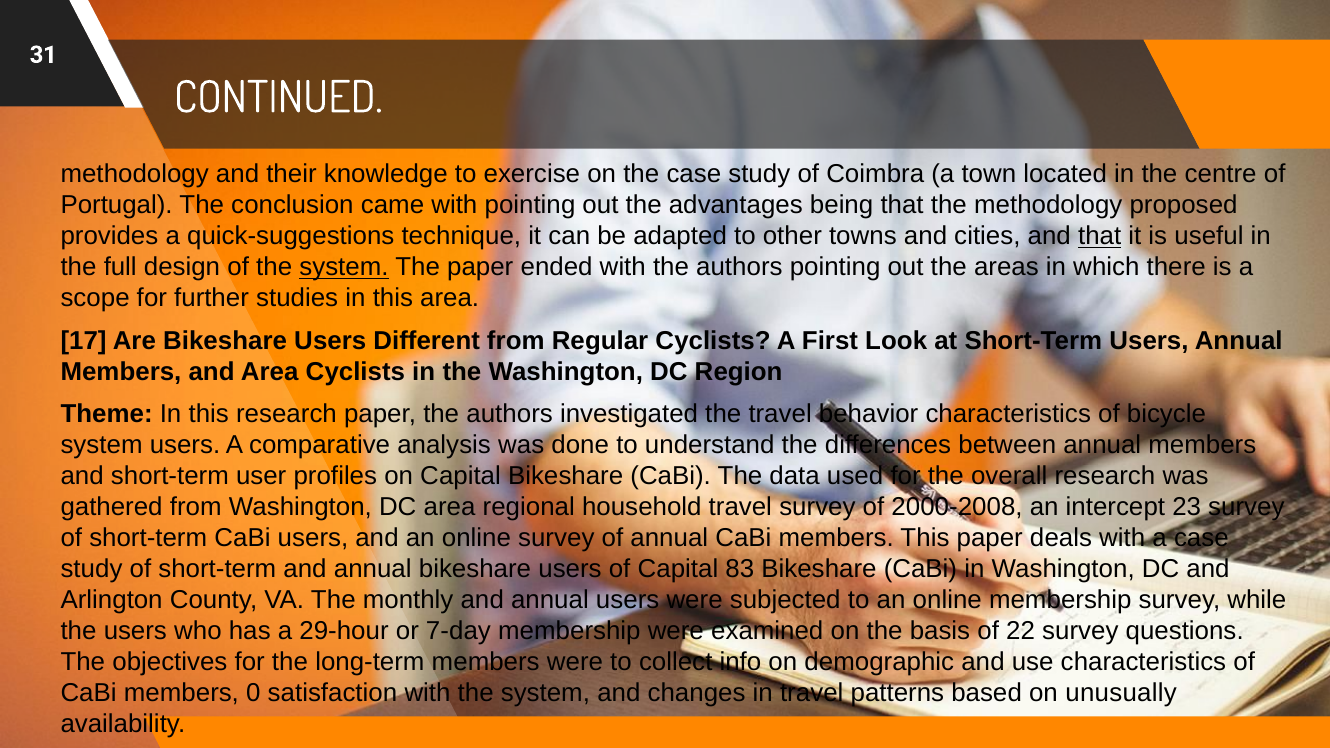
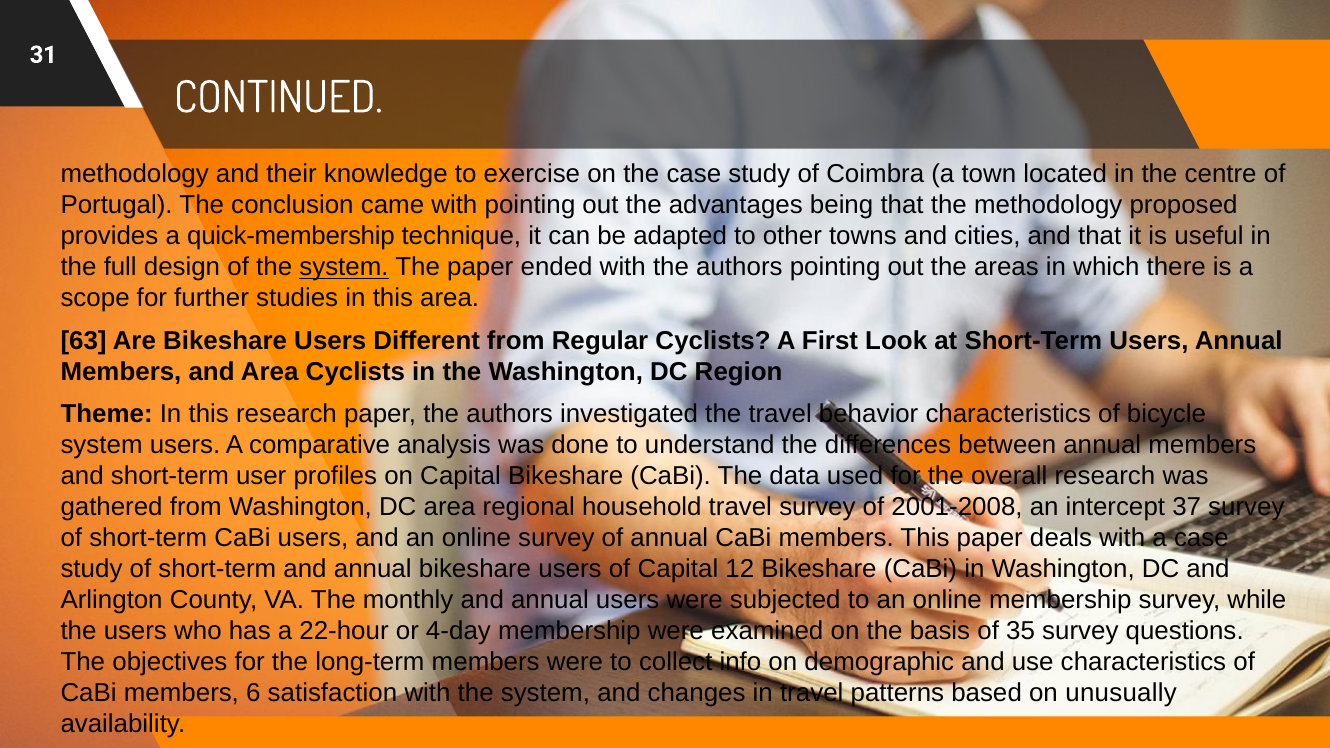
quick-suggestions: quick-suggestions -> quick-membership (291, 236)
that underline: present -> none (1100, 236)
17: 17 -> 63 (84, 341)
2000-2008: 2000-2008 -> 2001-2008 (957, 507)
23: 23 -> 37 (1187, 507)
83: 83 -> 12 (740, 569)
29-hour: 29-hour -> 22-hour (344, 631)
7-day: 7-day -> 4-day (458, 631)
22: 22 -> 35 (1021, 631)
0: 0 -> 6 (253, 693)
